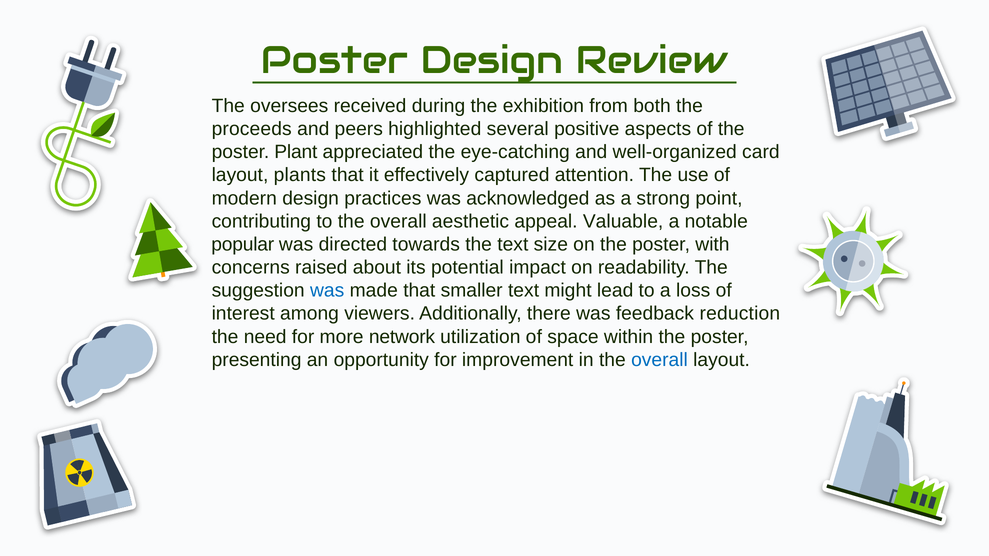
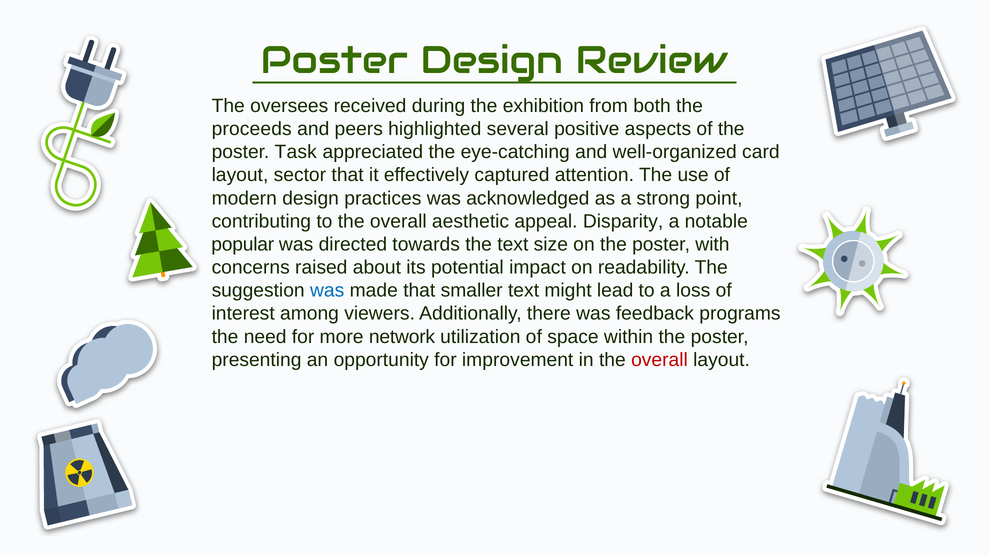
Plant: Plant -> Task (296, 152)
plants: plants -> sector (300, 175)
Valuable: Valuable -> Disparity (623, 221)
reduction: reduction -> programs (740, 314)
overall colour: blue -> red (659, 360)
